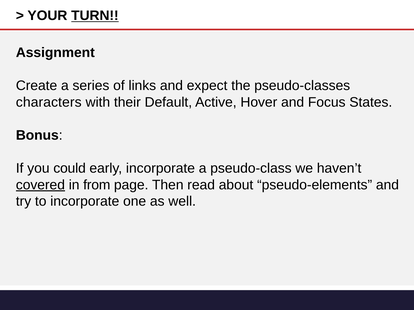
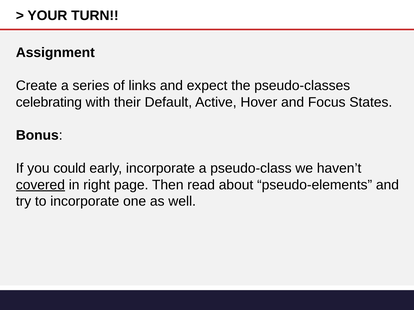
TURN underline: present -> none (95, 16)
characters: characters -> celebrating (49, 102)
from: from -> right (97, 185)
